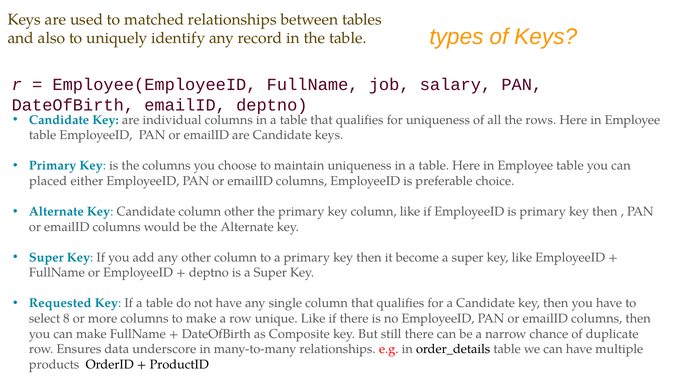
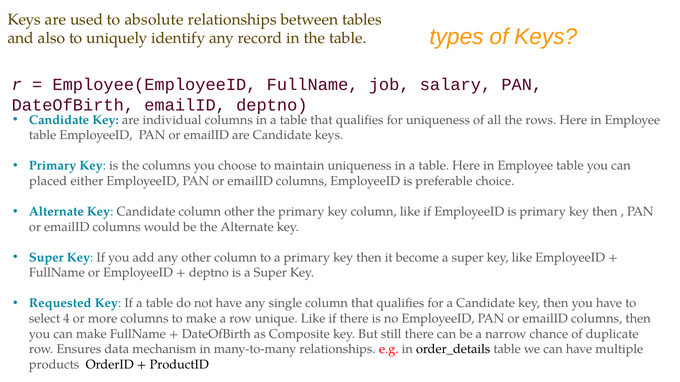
matched: matched -> absolute (154, 19)
8: 8 -> 4 (66, 319)
underscore: underscore -> mechanism (164, 350)
